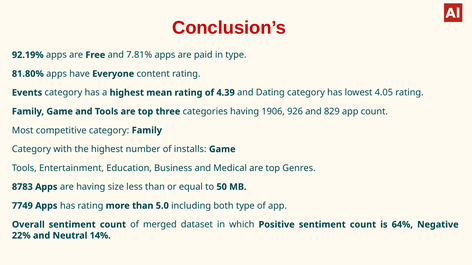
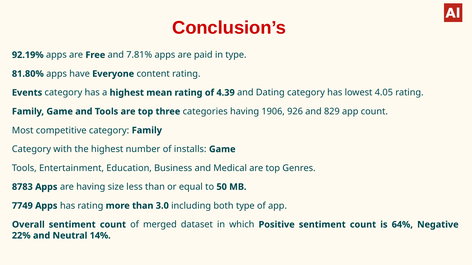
5.0: 5.0 -> 3.0 (162, 206)
